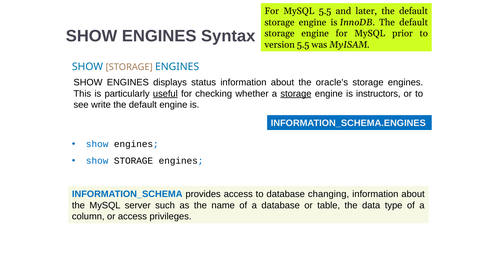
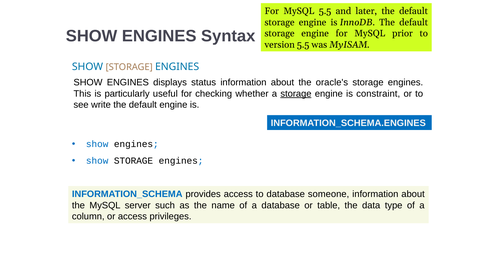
useful underline: present -> none (165, 94)
instructors: instructors -> constraint (378, 94)
changing: changing -> someone (329, 195)
